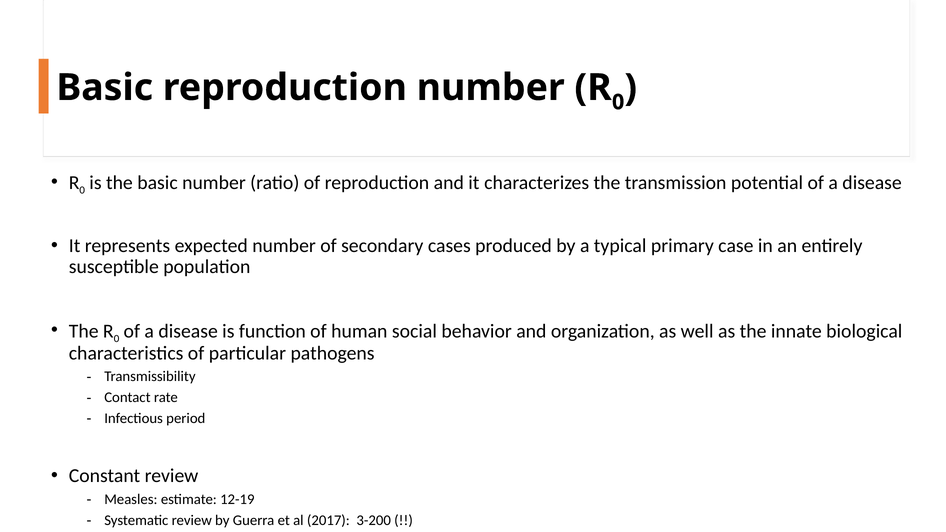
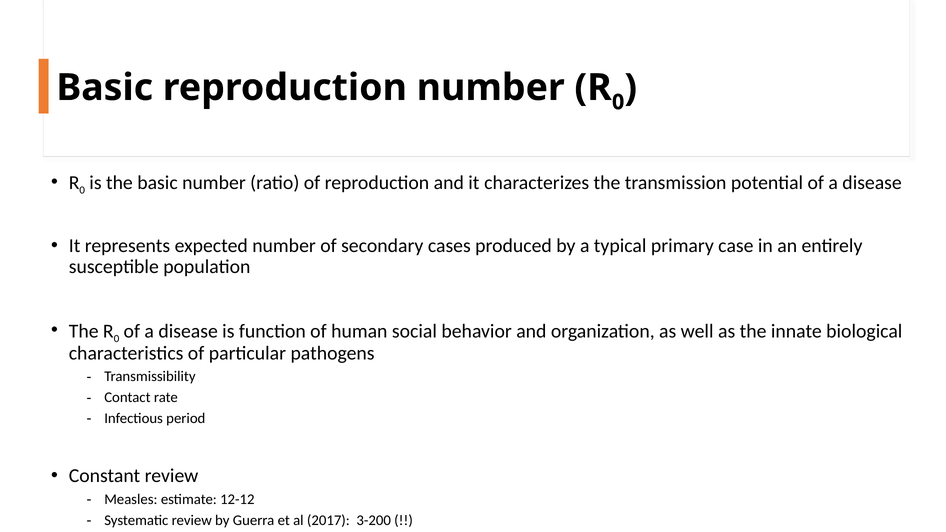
12-19: 12-19 -> 12-12 (237, 499)
